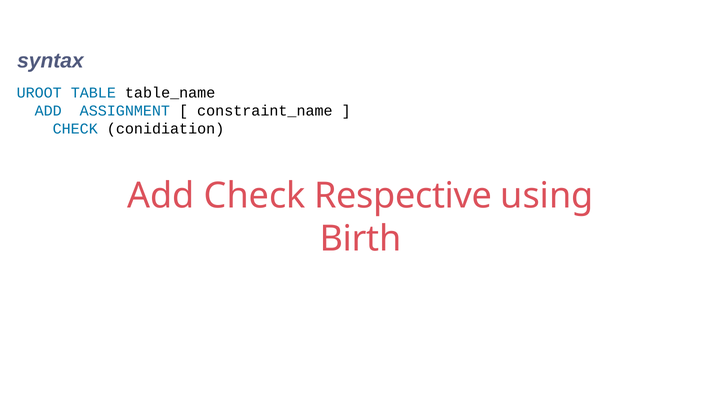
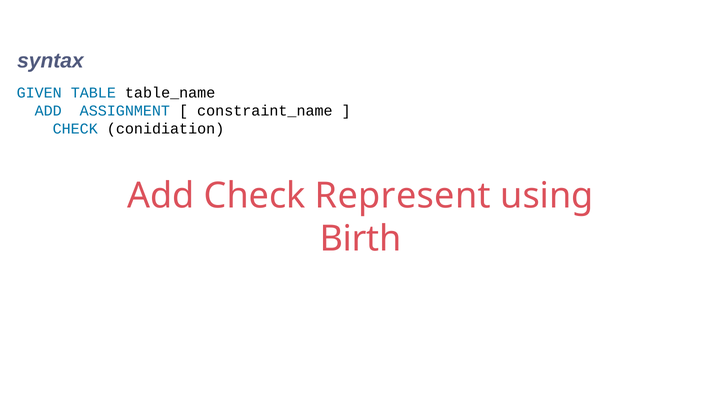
UROOT: UROOT -> GIVEN (39, 93)
Respective: Respective -> Represent (403, 196)
